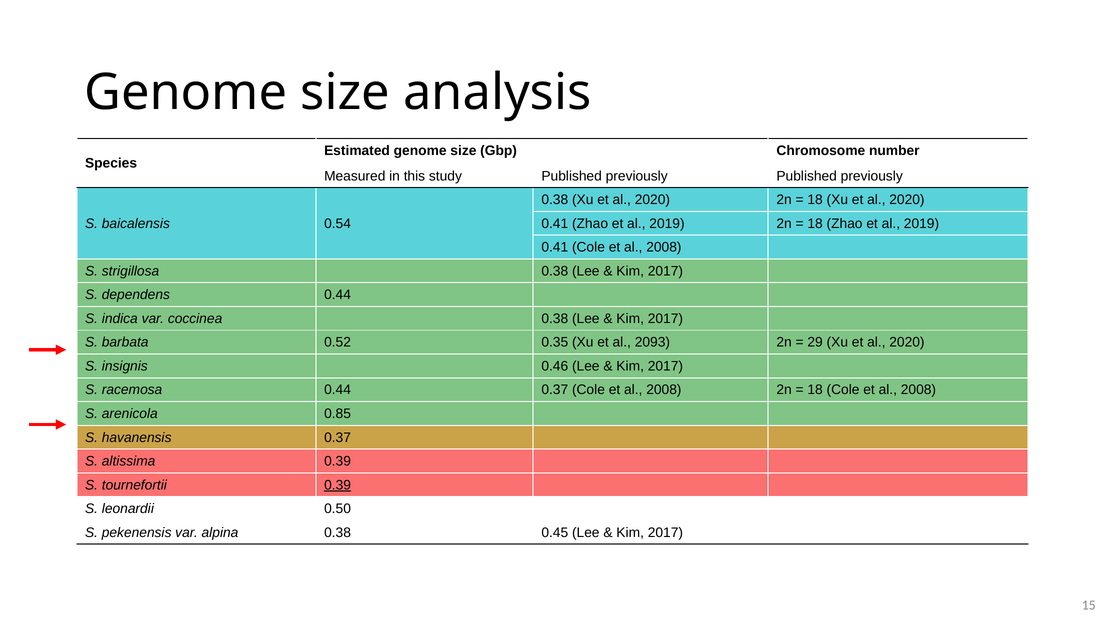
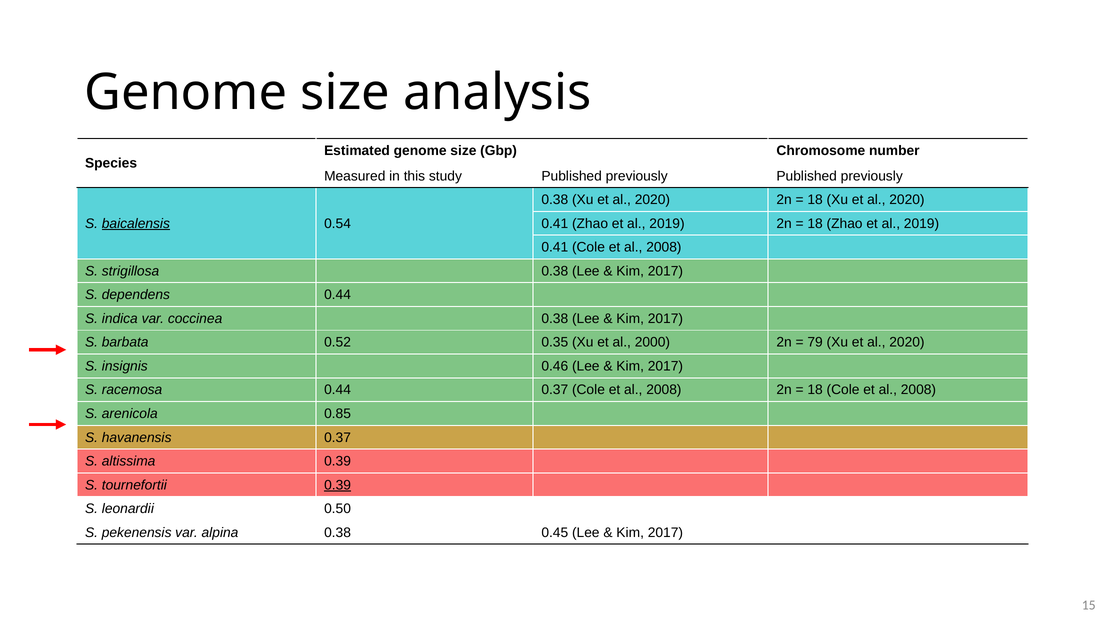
baicalensis underline: none -> present (136, 224)
2093: 2093 -> 2000 (652, 342)
29: 29 -> 79 (815, 342)
